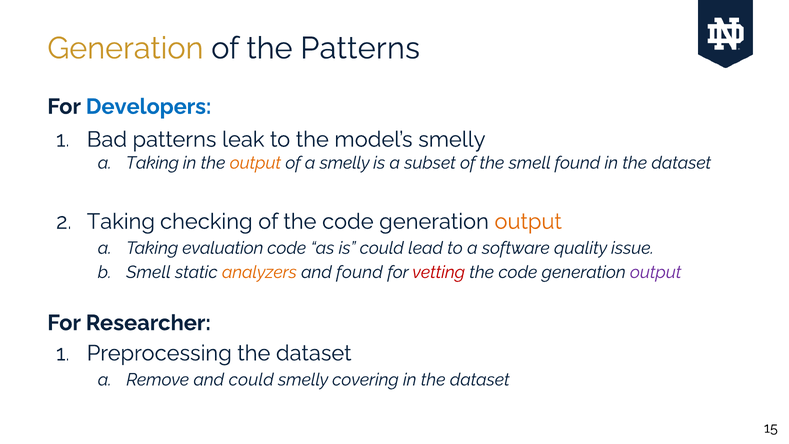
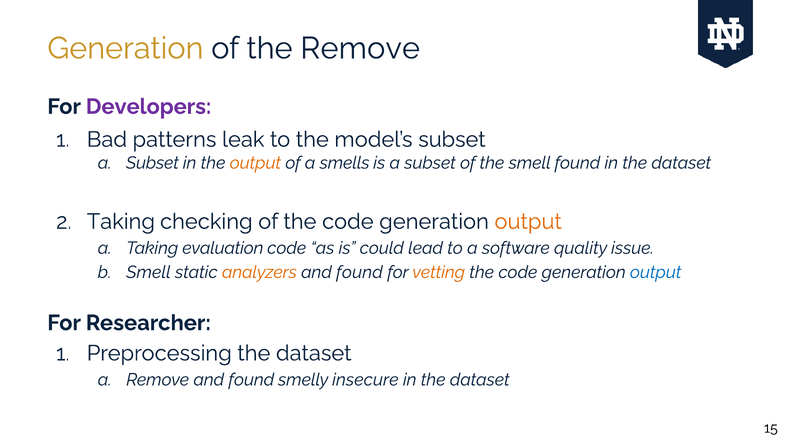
the Patterns: Patterns -> Remove (360, 48)
Developers colour: blue -> purple (149, 107)
model’s smelly: smelly -> subset (452, 139)
Taking: Taking -> Subset (152, 163)
a smelly: smelly -> smells (345, 163)
vetting colour: red -> orange (439, 272)
output colour: purple -> blue (656, 272)
Remove and could: could -> found (251, 380)
covering: covering -> insecure (365, 380)
